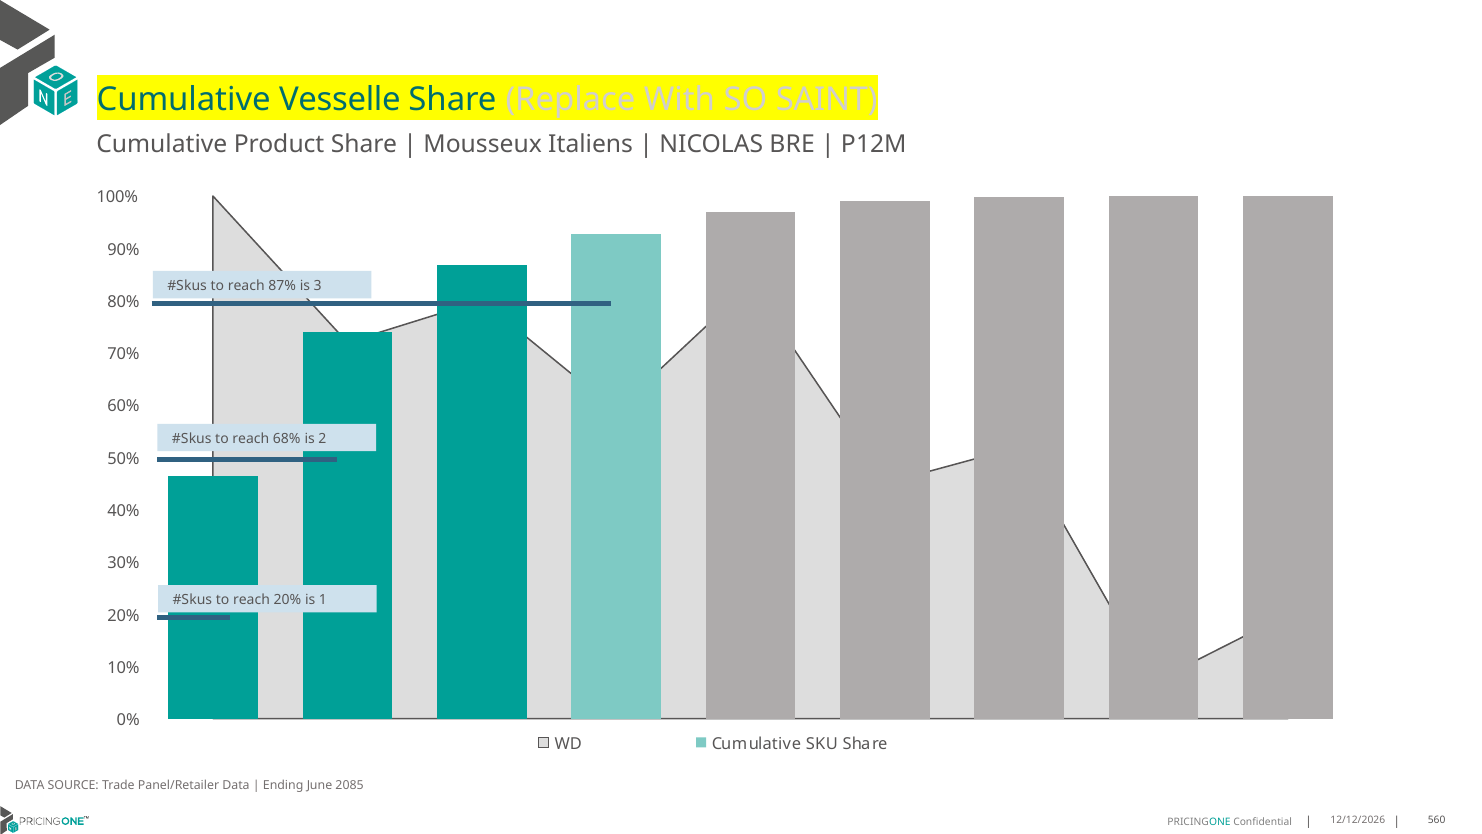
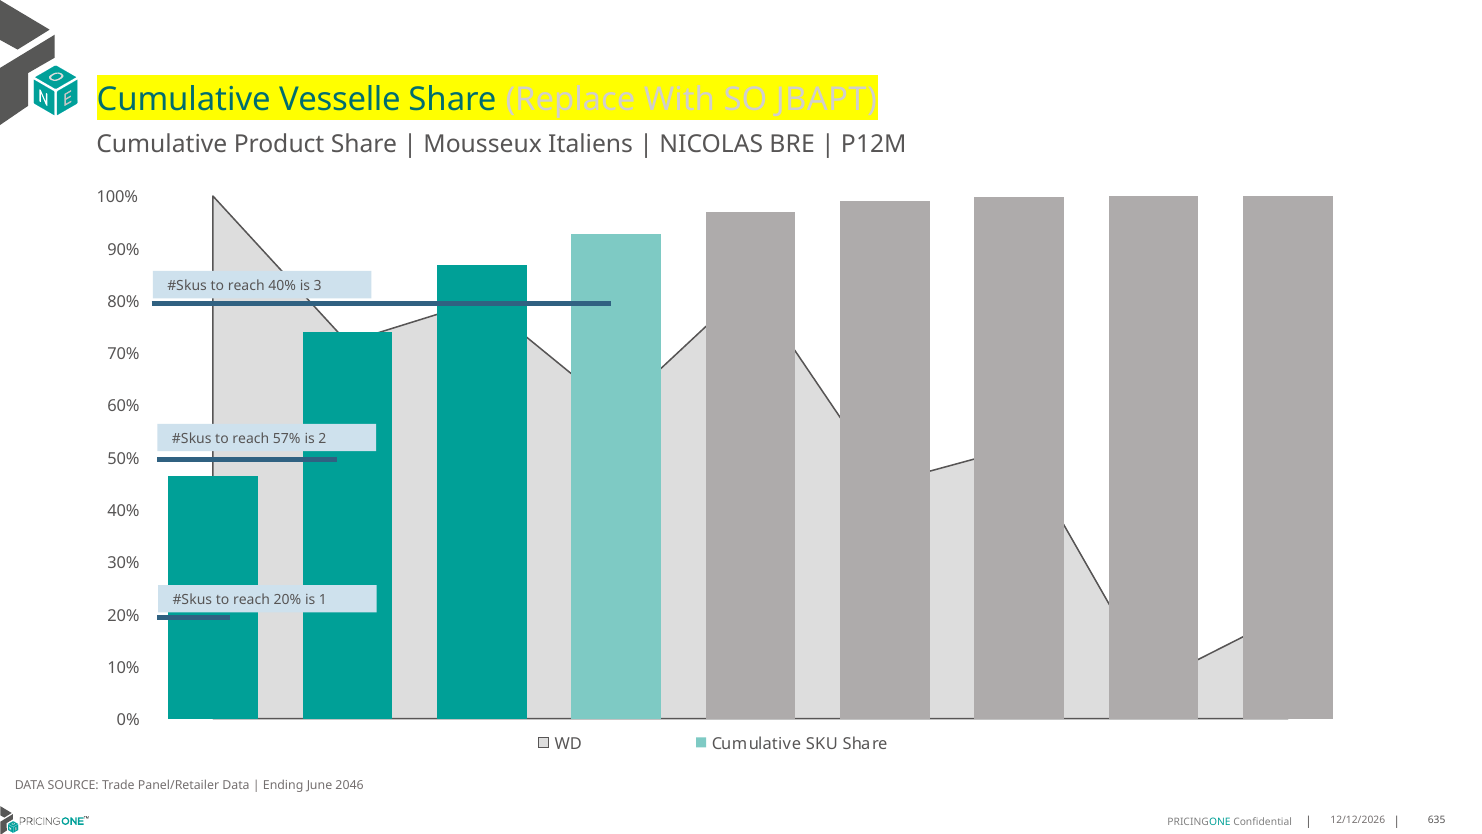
SAINT: SAINT -> JBAPT (826, 100)
reach 87%: 87% -> 40% (282, 285)
68%: 68% -> 57% (287, 438)
2085: 2085 -> 2046 (350, 785)
560: 560 -> 635 (1437, 820)
